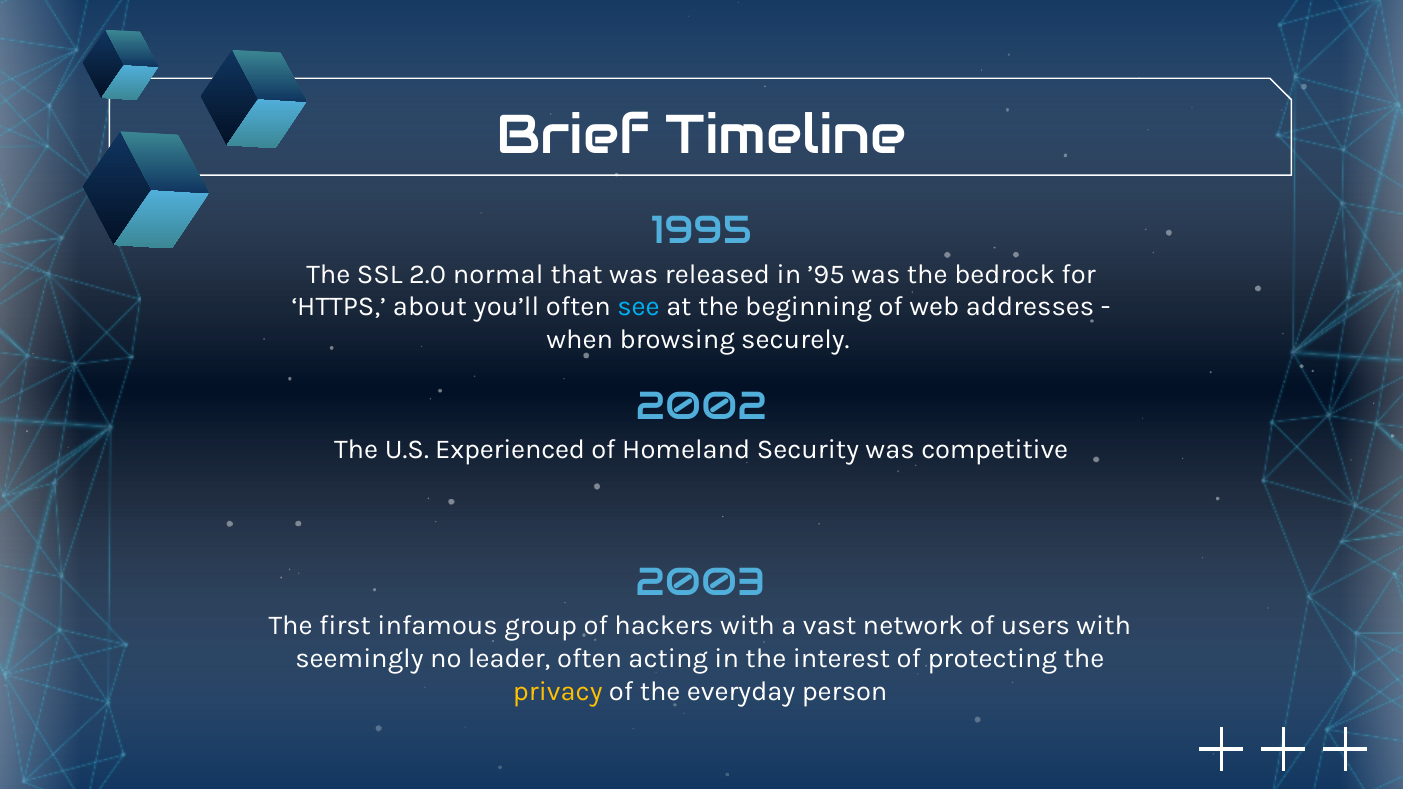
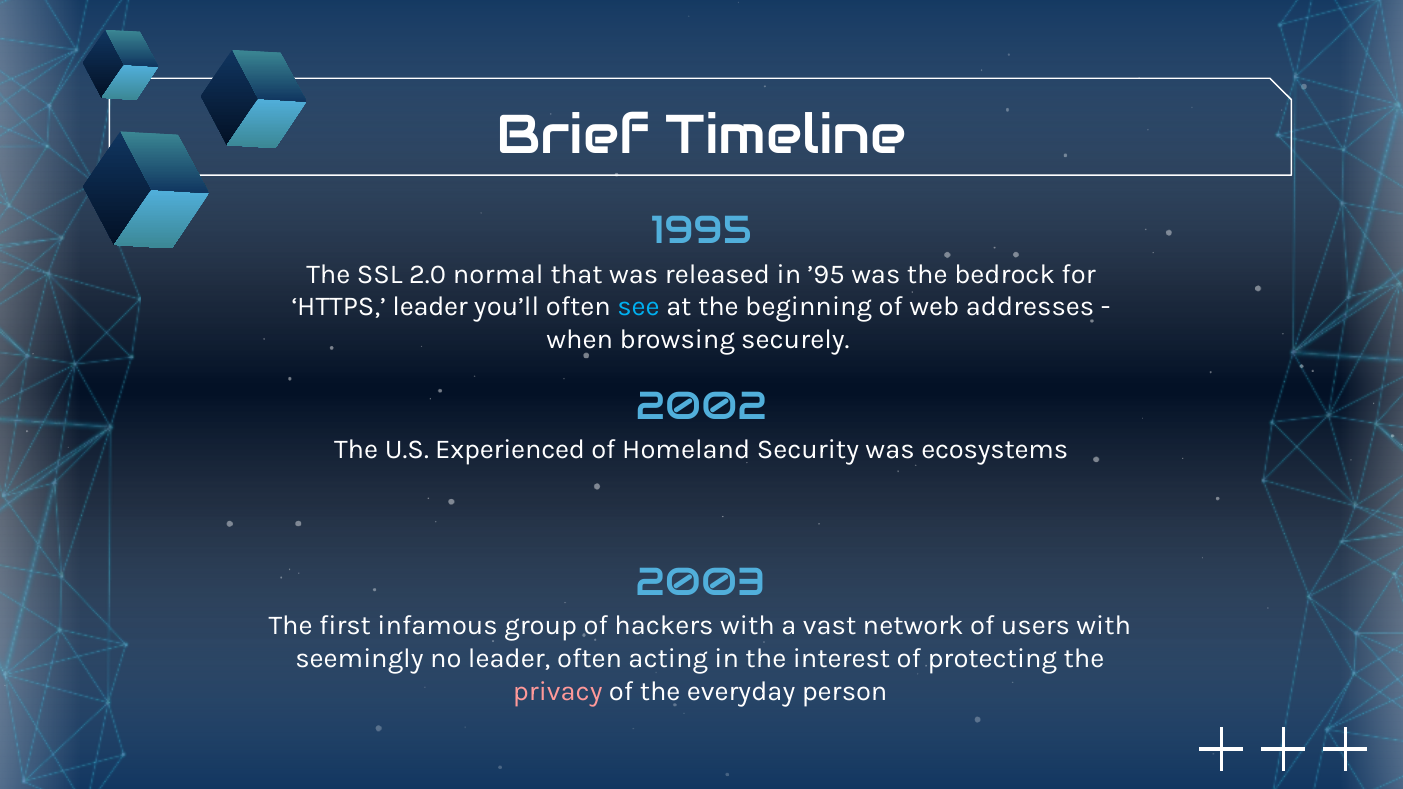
HTTPS about: about -> leader (430, 307)
competitive: competitive -> ecosystems (995, 450)
privacy colour: yellow -> pink (558, 691)
